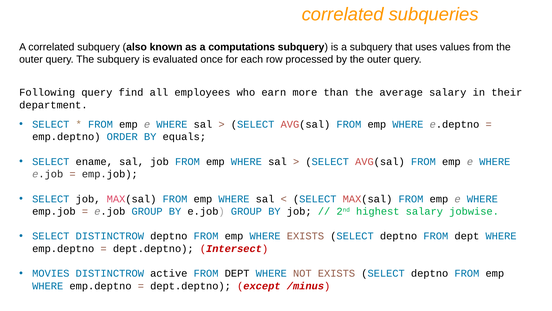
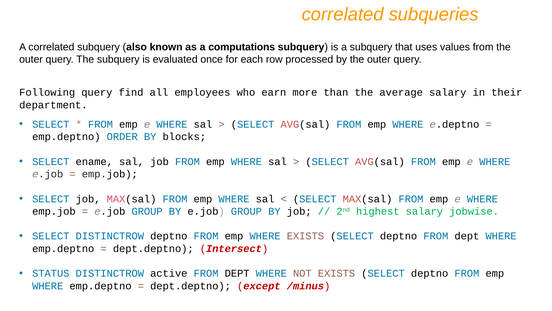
equals: equals -> blocks (184, 136)
MOVIES: MOVIES -> STATUS (51, 273)
